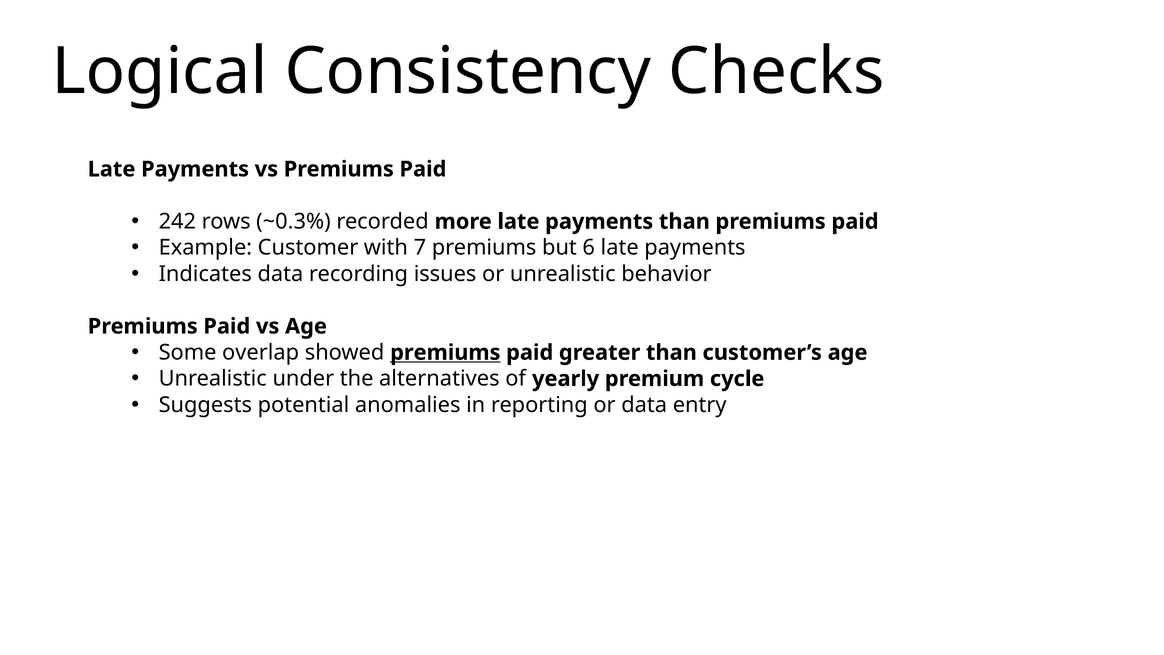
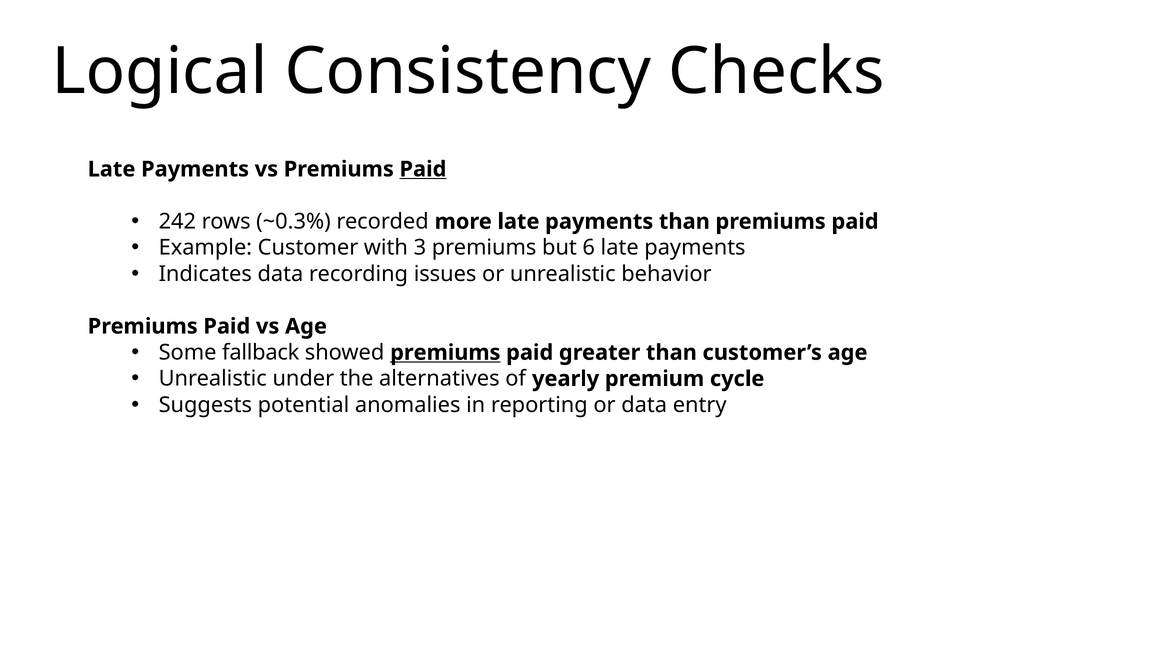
Paid underline: none -> present (423, 169)
7: 7 -> 3 (420, 248)
overlap: overlap -> fallback (261, 352)
